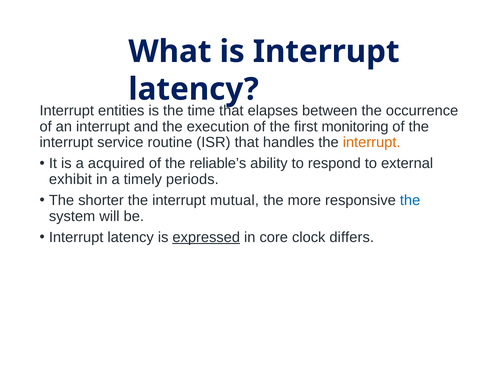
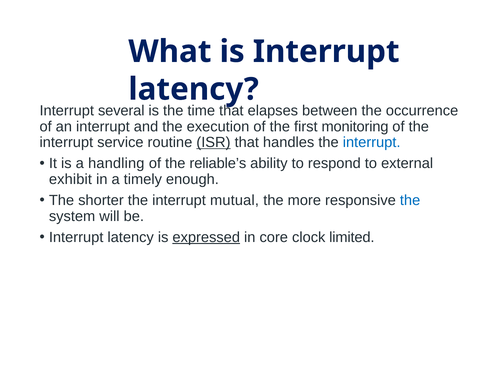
entities: entities -> several (121, 111)
ISR underline: none -> present (213, 142)
interrupt colour: orange -> blue (372, 142)
acquired: acquired -> handling (116, 163)
periods: periods -> enough (192, 179)
differs: differs -> limited (352, 237)
